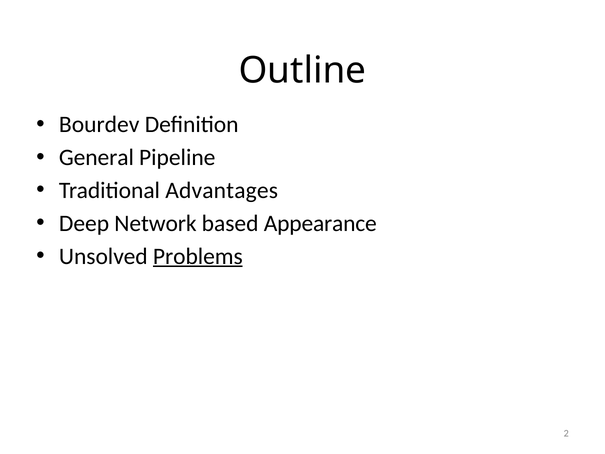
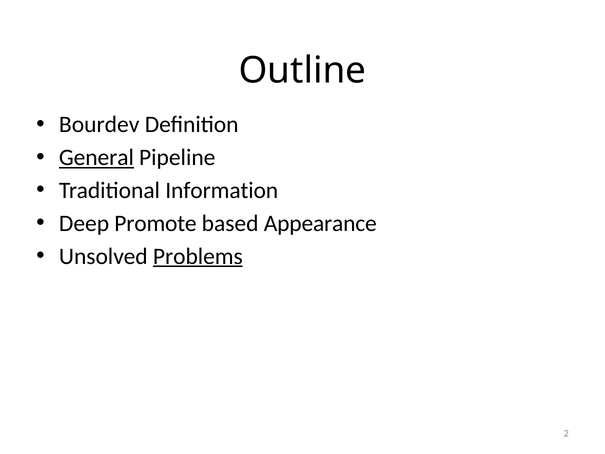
General underline: none -> present (96, 157)
Advantages: Advantages -> Information (222, 190)
Network: Network -> Promote (156, 223)
